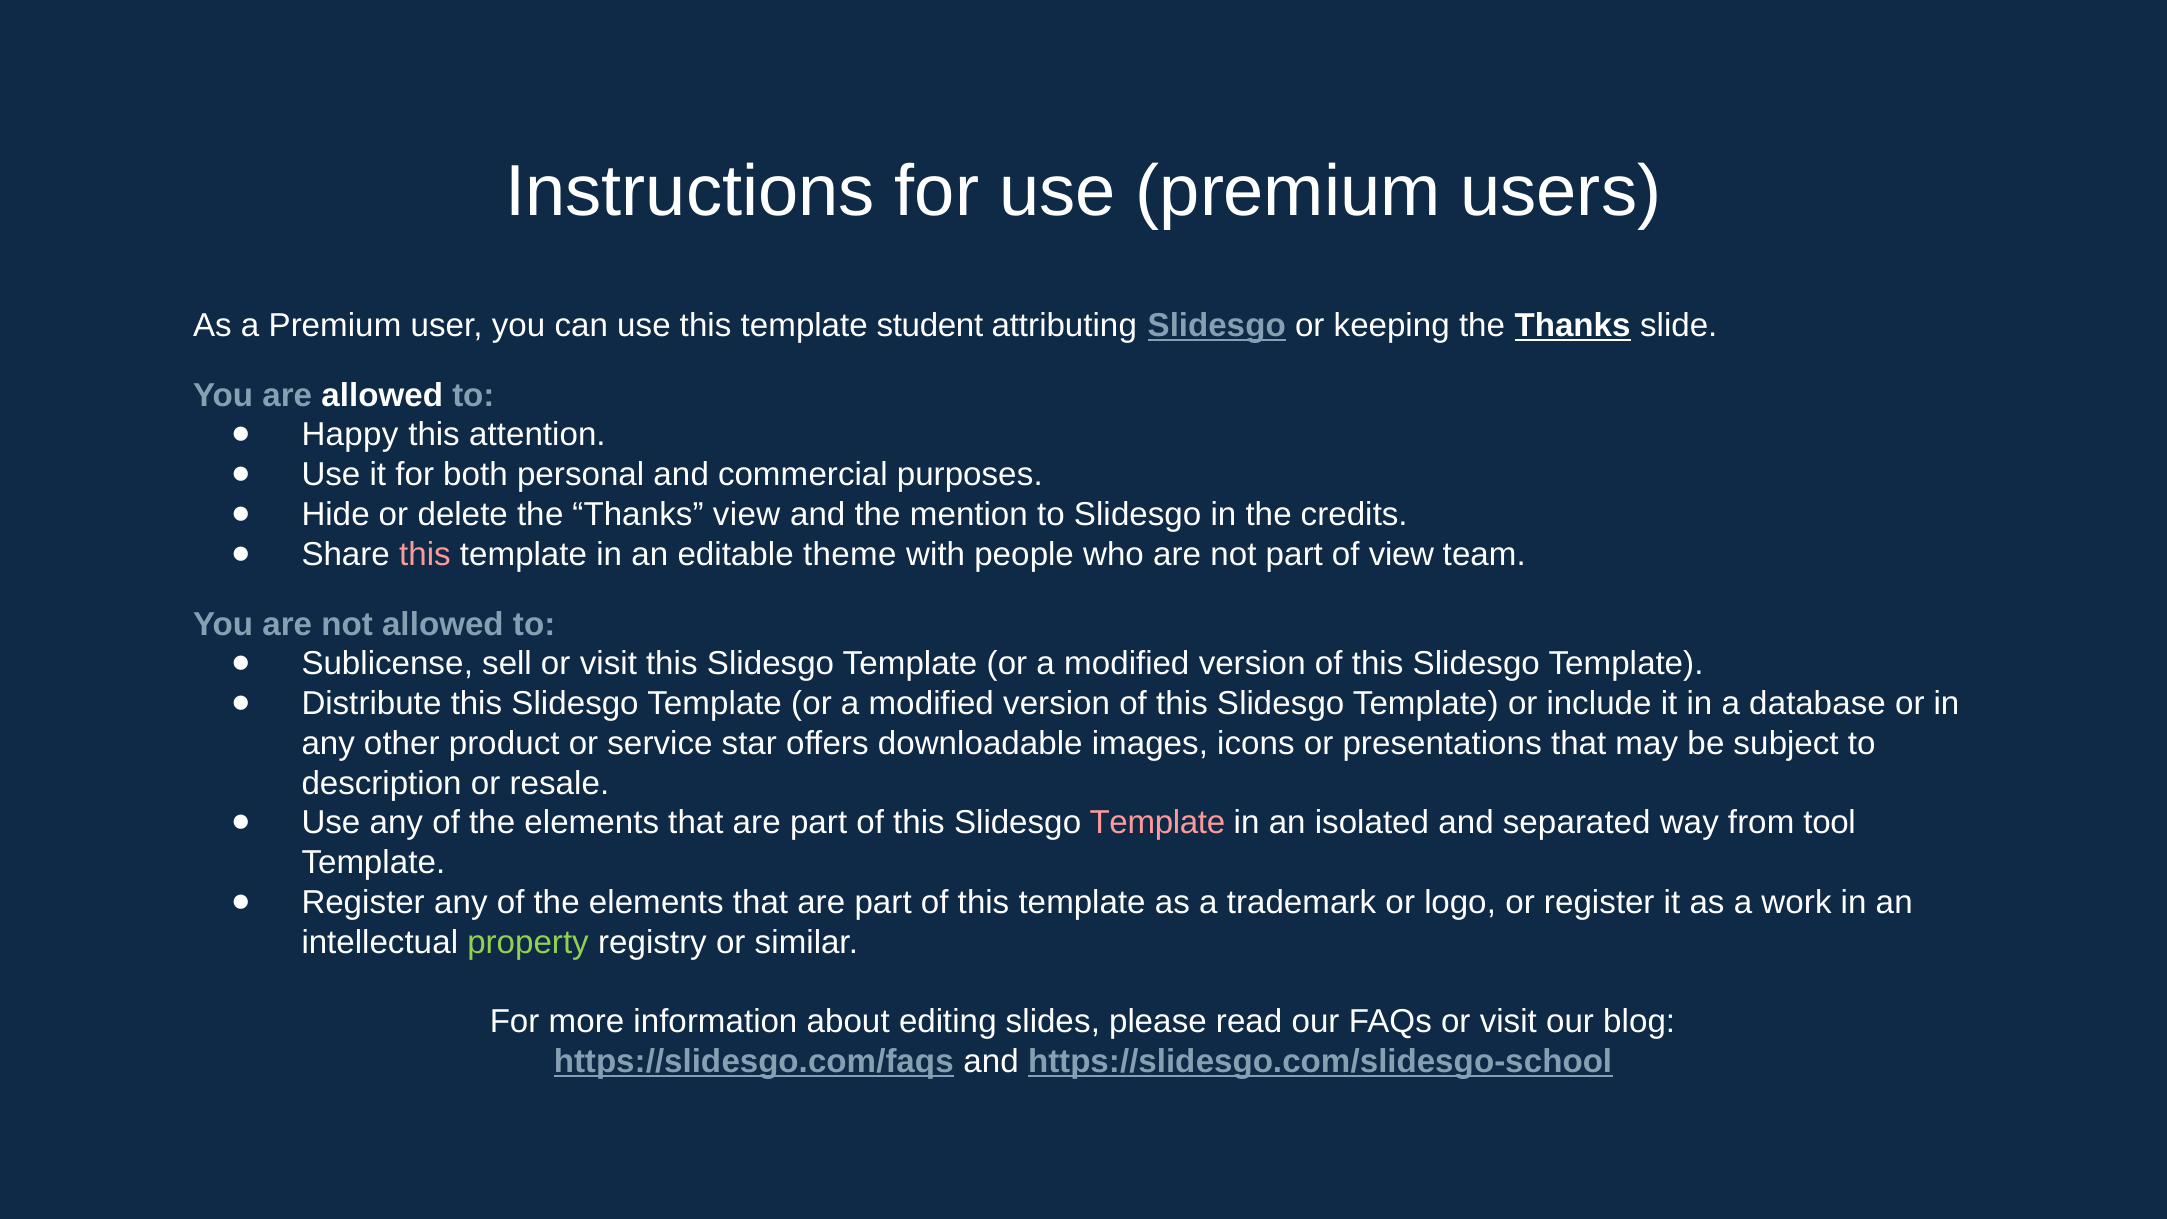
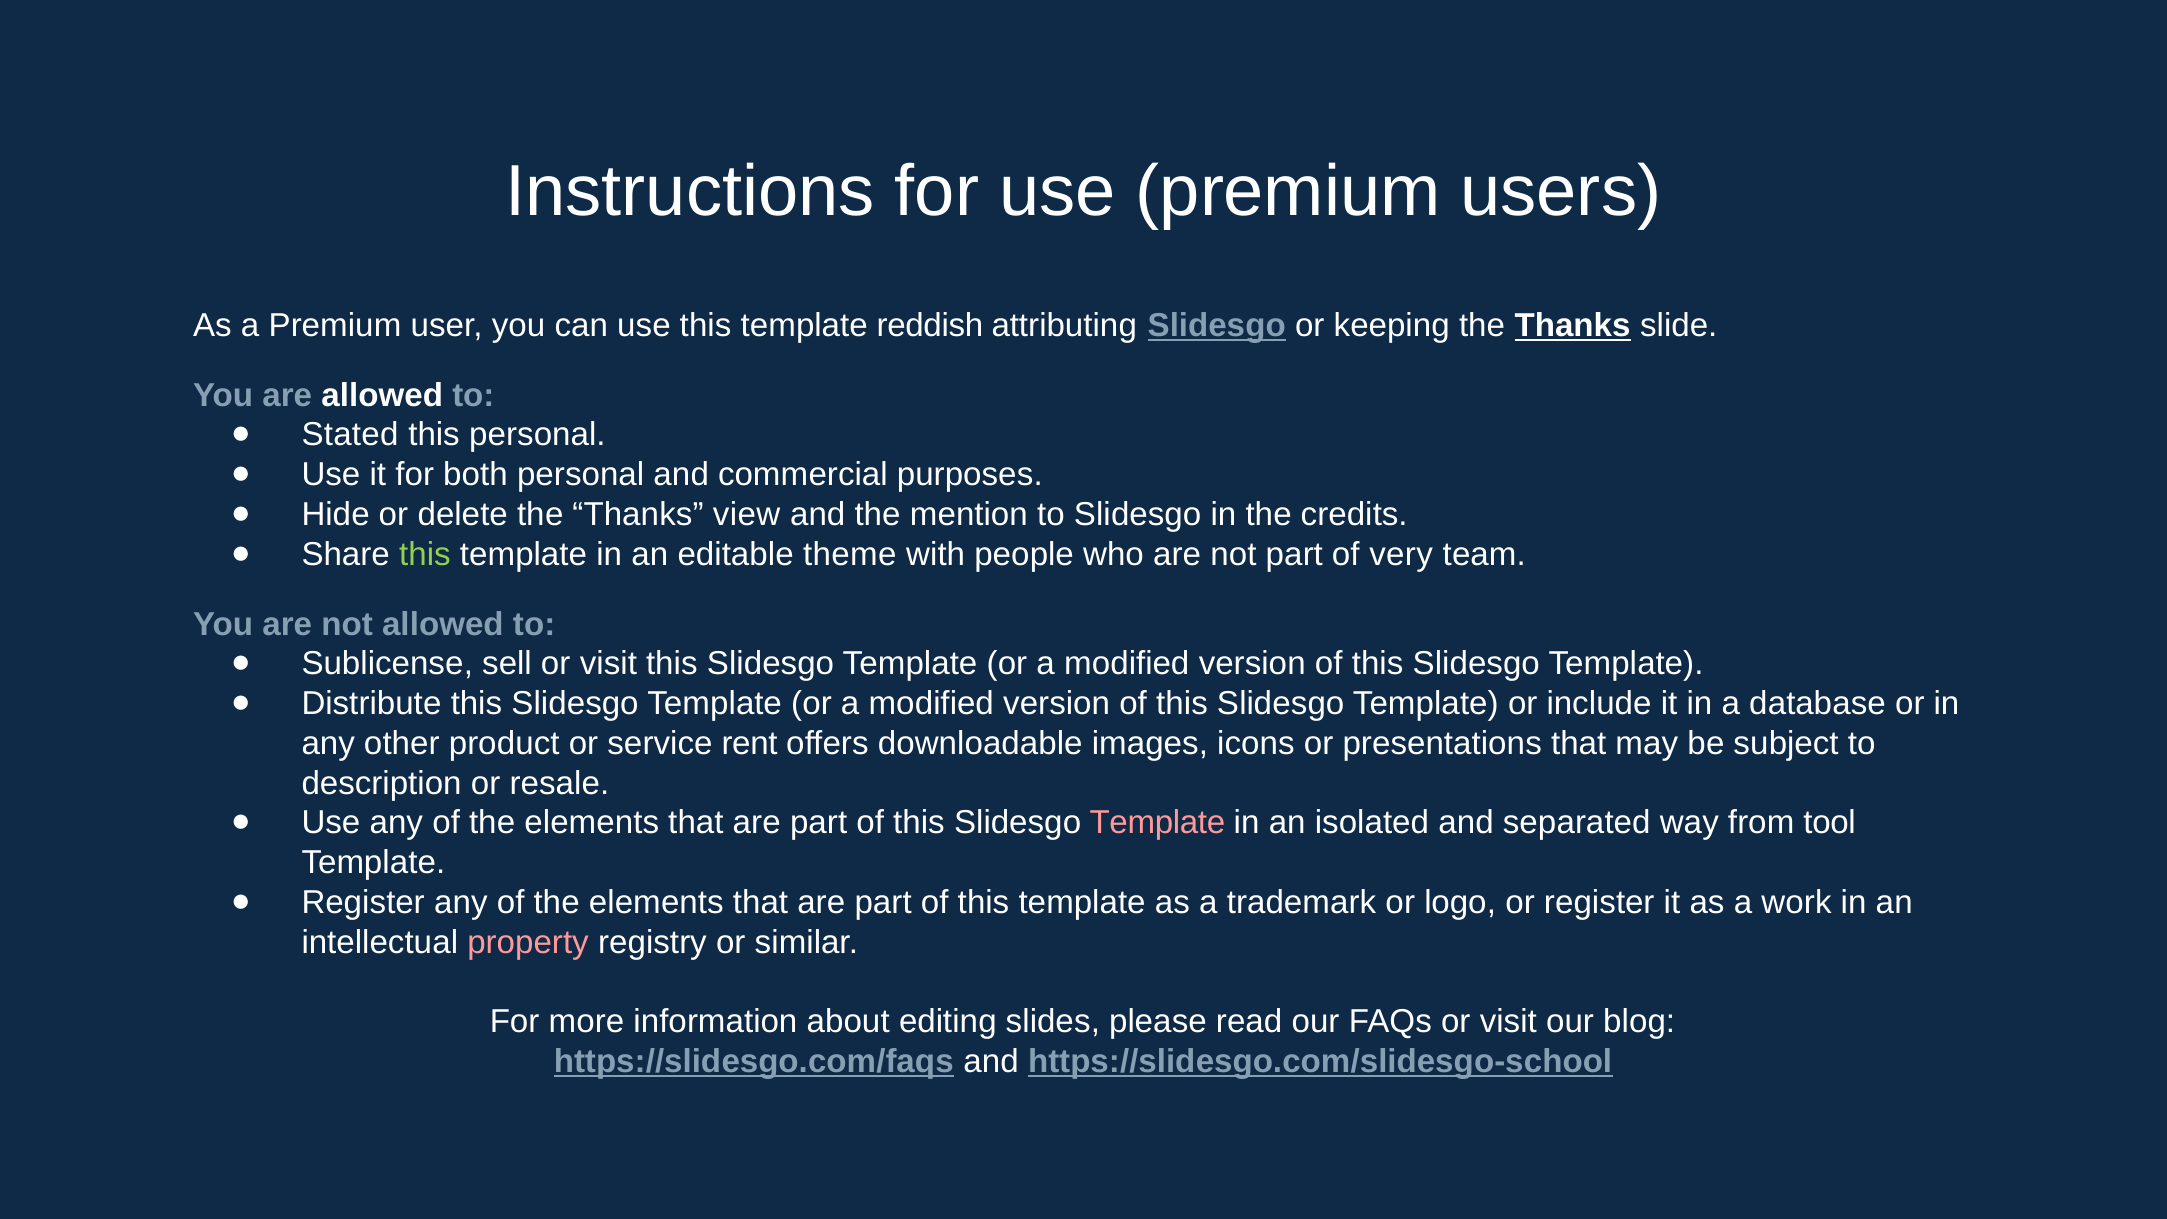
student: student -> reddish (930, 325)
Happy: Happy -> Stated (350, 435)
this attention: attention -> personal (537, 435)
this colour: pink -> light green (425, 554)
of view: view -> very (1401, 554)
star: star -> rent (750, 743)
property colour: light green -> pink (528, 942)
